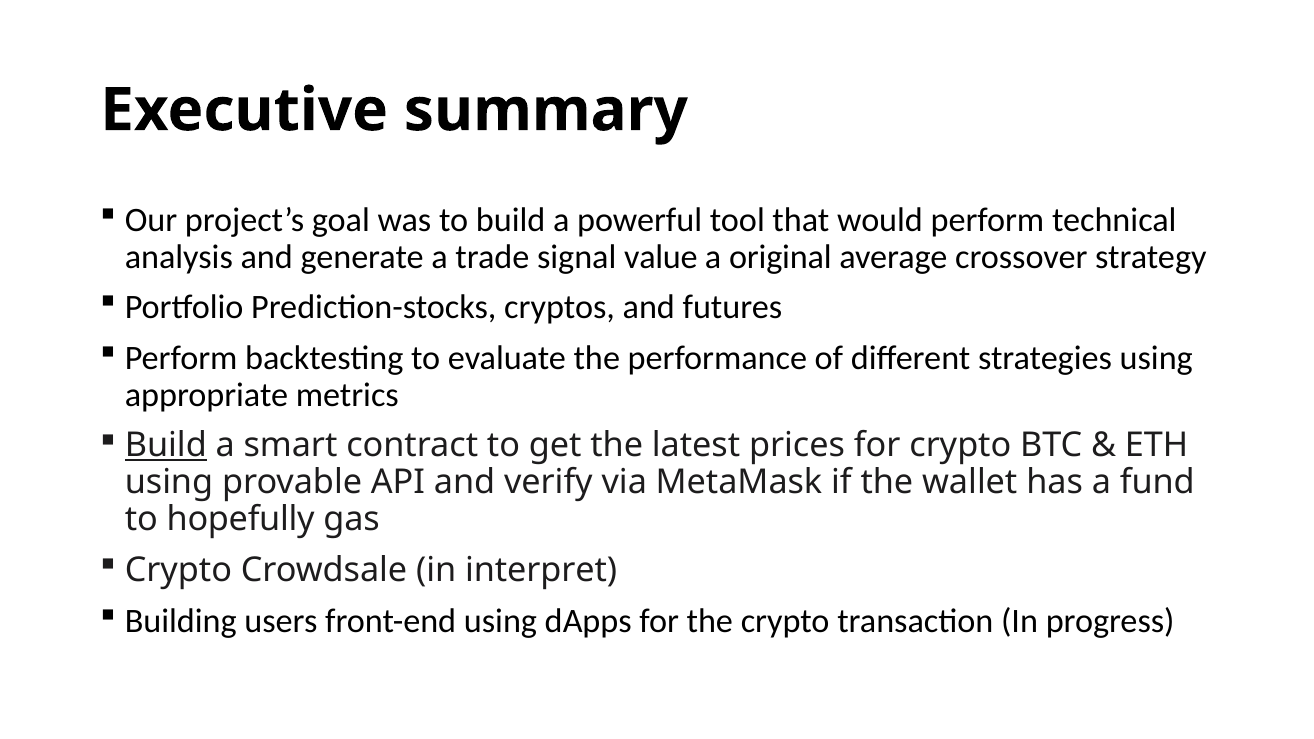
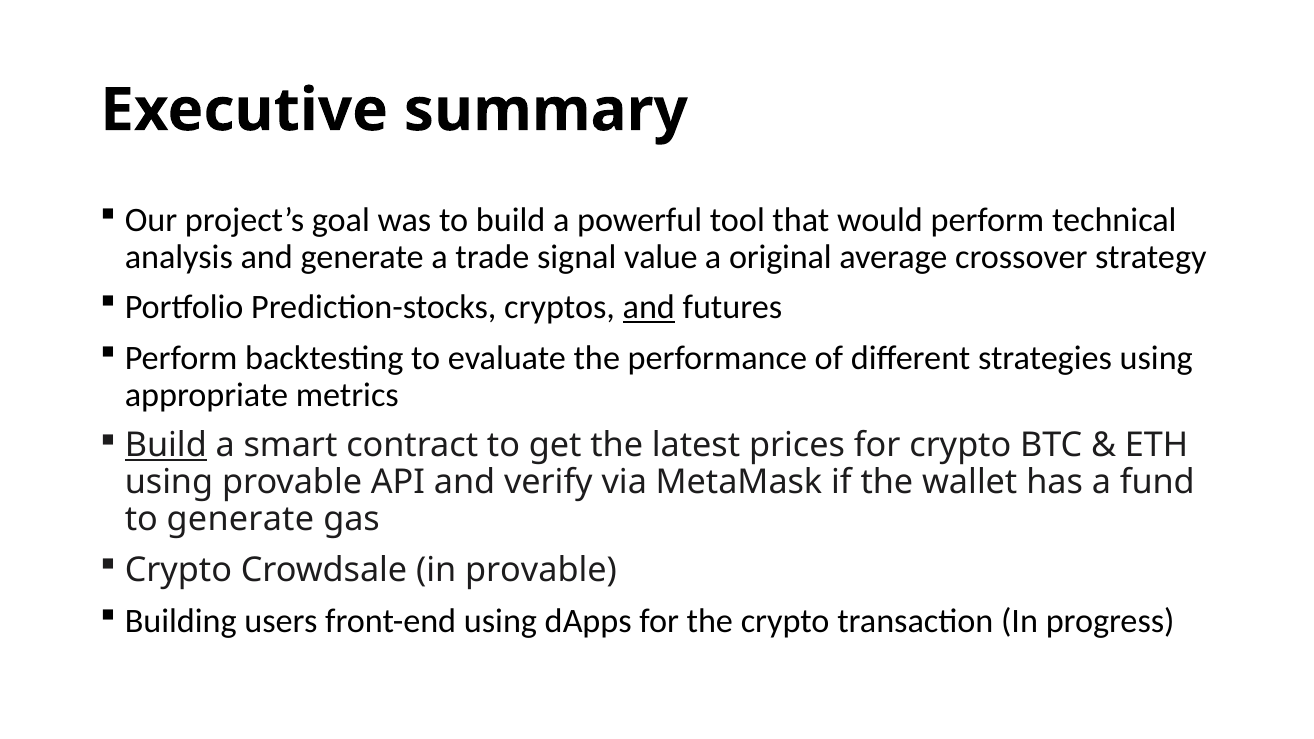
and underline: none -> present (649, 308)
to hopefully: hopefully -> generate (240, 520)
in interpret: interpret -> provable (541, 570)
